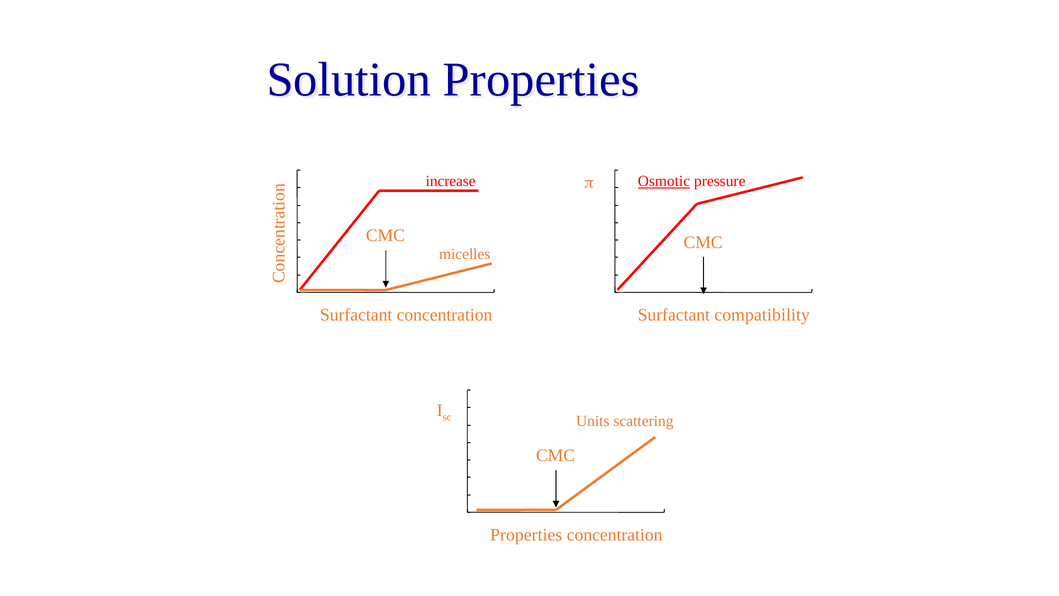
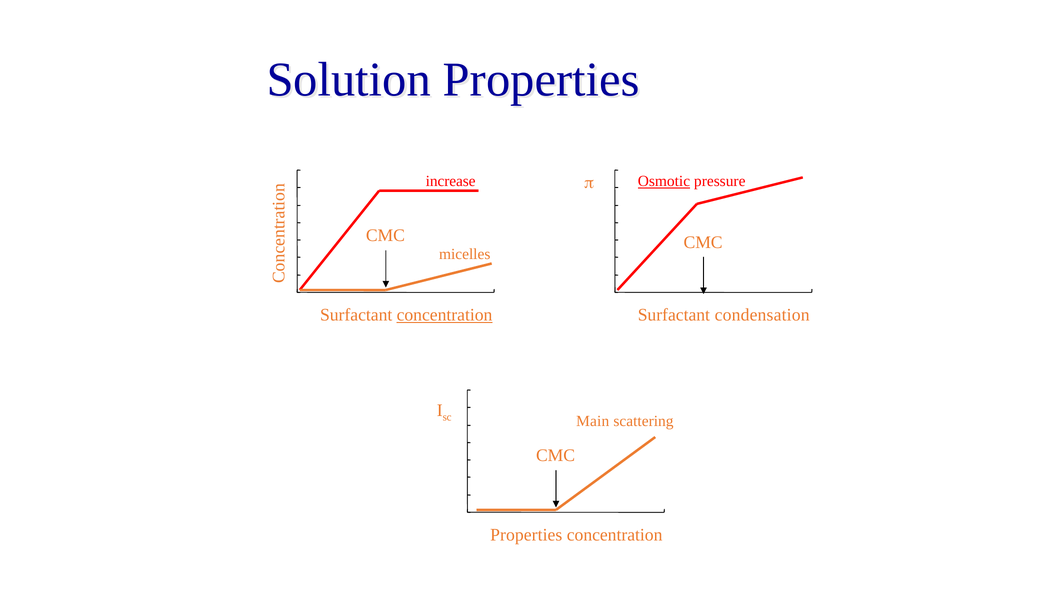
concentration underline: none -> present (445, 315)
compatibility: compatibility -> condensation (762, 315)
Units: Units -> Main (593, 421)
